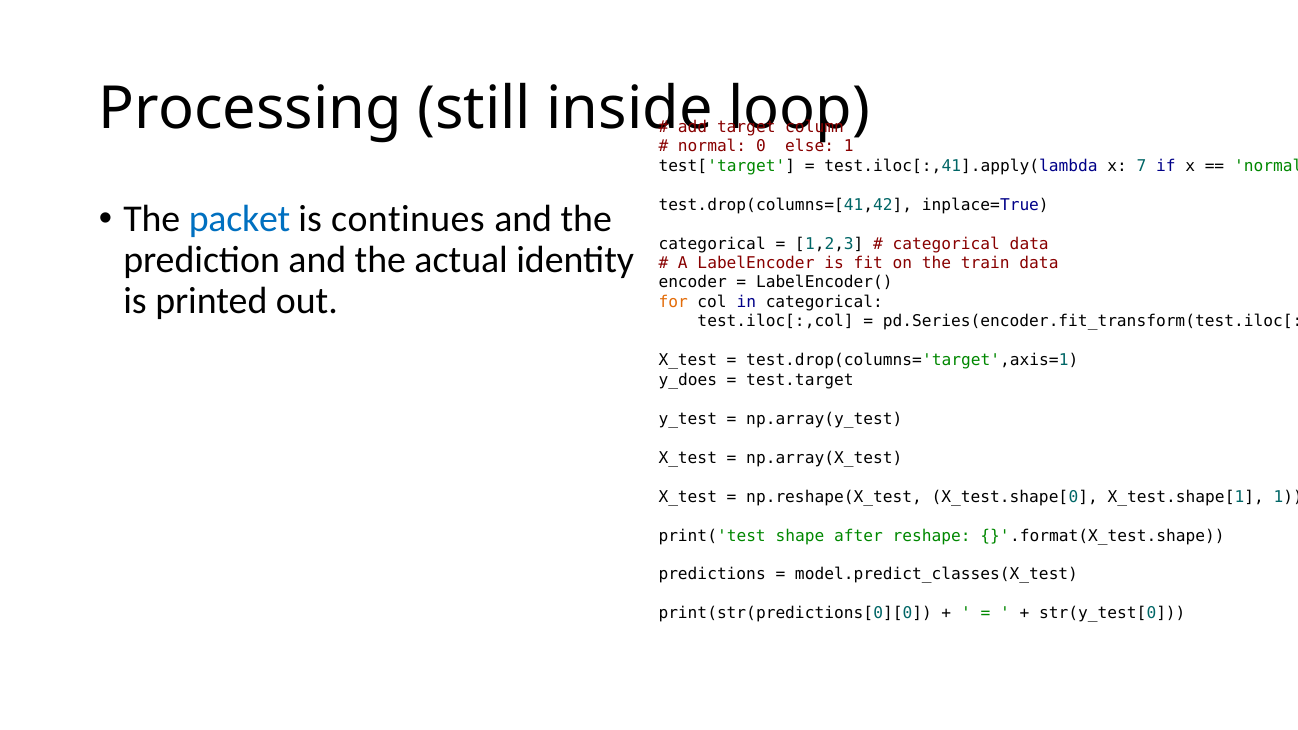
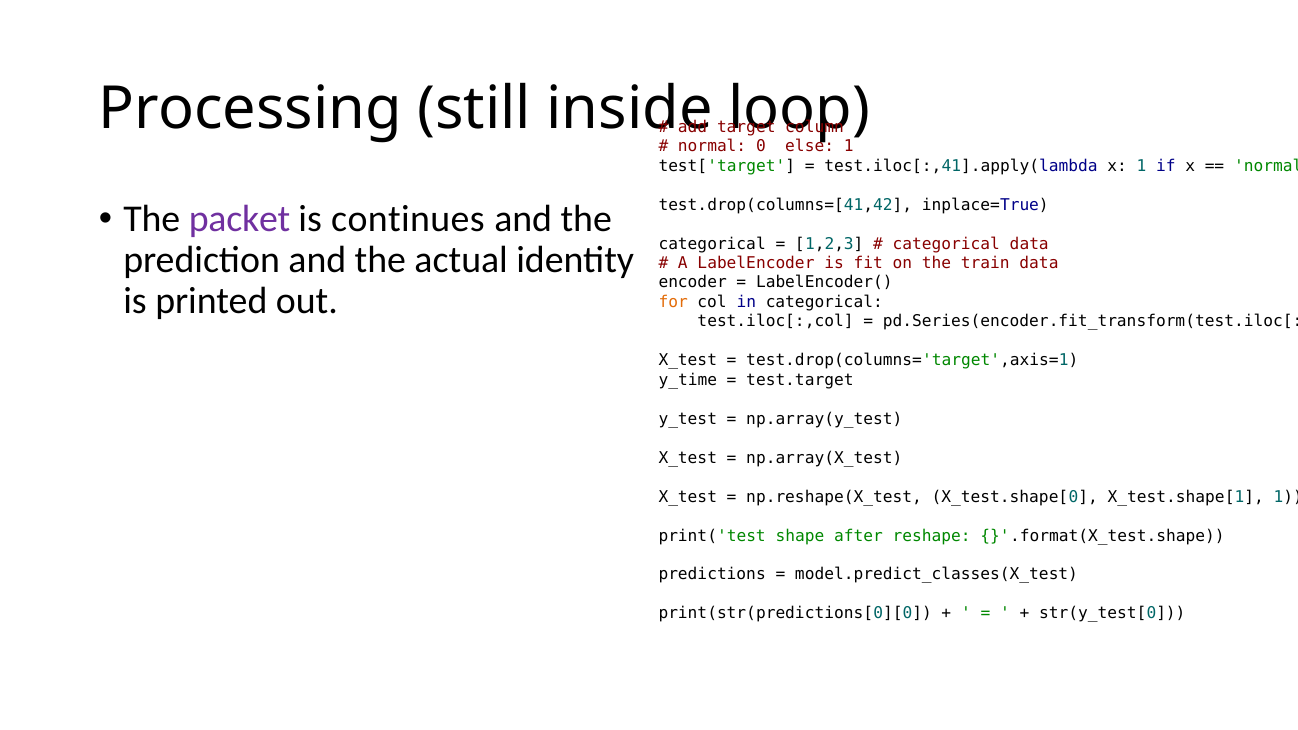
x 7: 7 -> 1 (1142, 166)
packet colour: blue -> purple (240, 219)
y_does: y_does -> y_time (688, 380)
